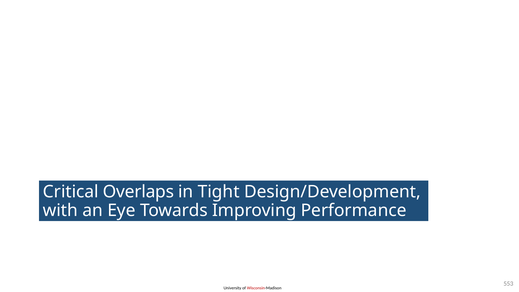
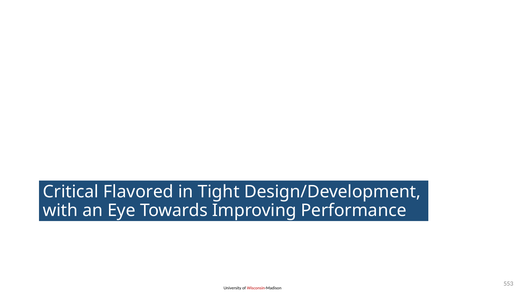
Overlaps: Overlaps -> Flavored (138, 192)
